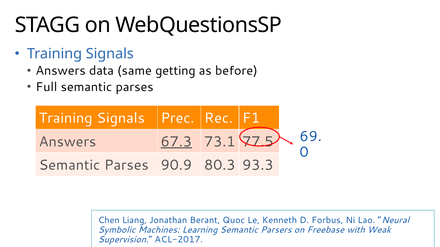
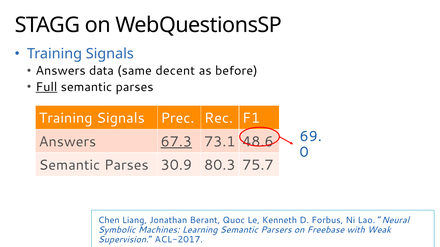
getting: getting -> decent (175, 71)
Full underline: none -> present (46, 87)
77.5: 77.5 -> 48.6 (258, 142)
90.9: 90.9 -> 30.9 (176, 166)
93.3: 93.3 -> 75.7 (258, 166)
